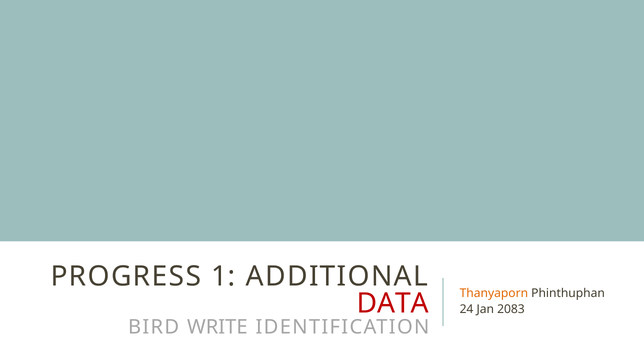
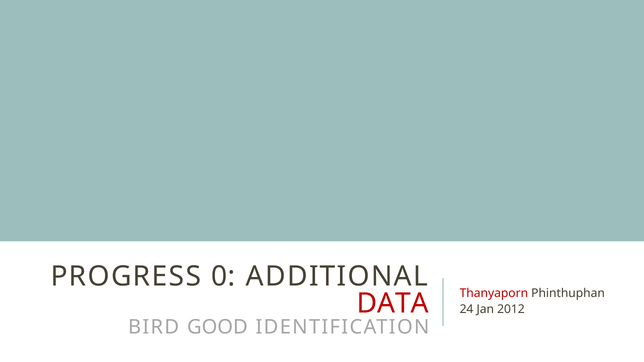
1: 1 -> 0 (223, 277)
Thanyaporn colour: orange -> red (494, 294)
2083: 2083 -> 2012 (511, 309)
WRITE: WRITE -> GOOD (217, 327)
